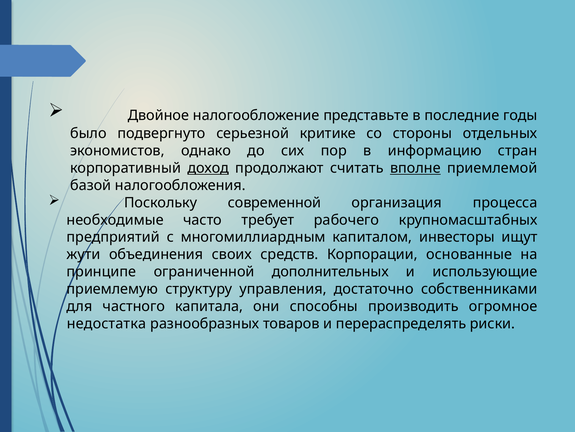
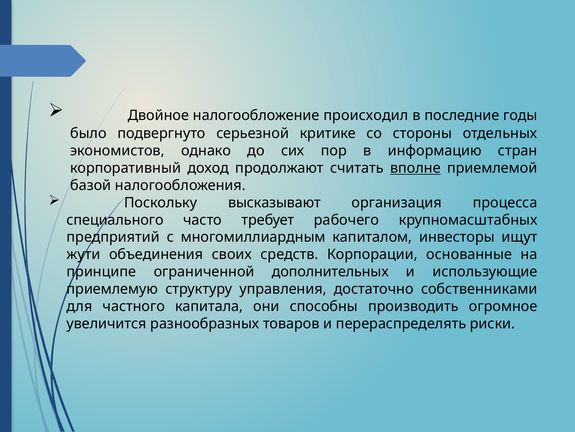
представьте: представьте -> происходил (366, 115)
доход underline: present -> none (208, 168)
современной: современной -> высказывают (274, 202)
необходимые: необходимые -> специального (115, 220)
недостатка: недостатка -> увеличится (107, 323)
